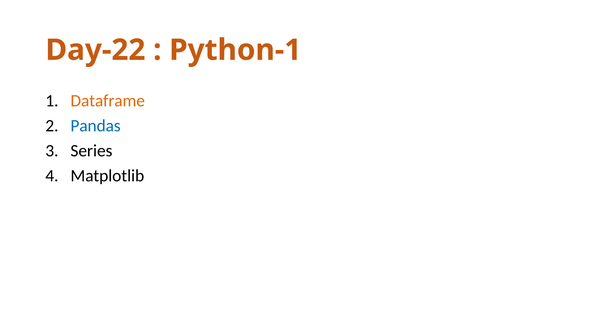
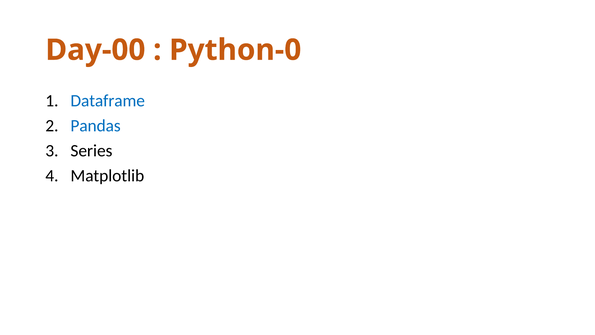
Day-22: Day-22 -> Day-00 (95, 50)
Python-1: Python-1 -> Python-0 (235, 50)
Dataframe colour: orange -> blue (108, 101)
